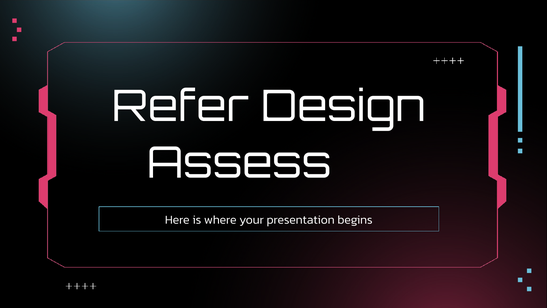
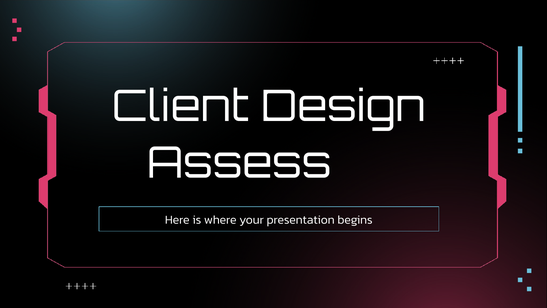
Refer: Refer -> Client (181, 107)
